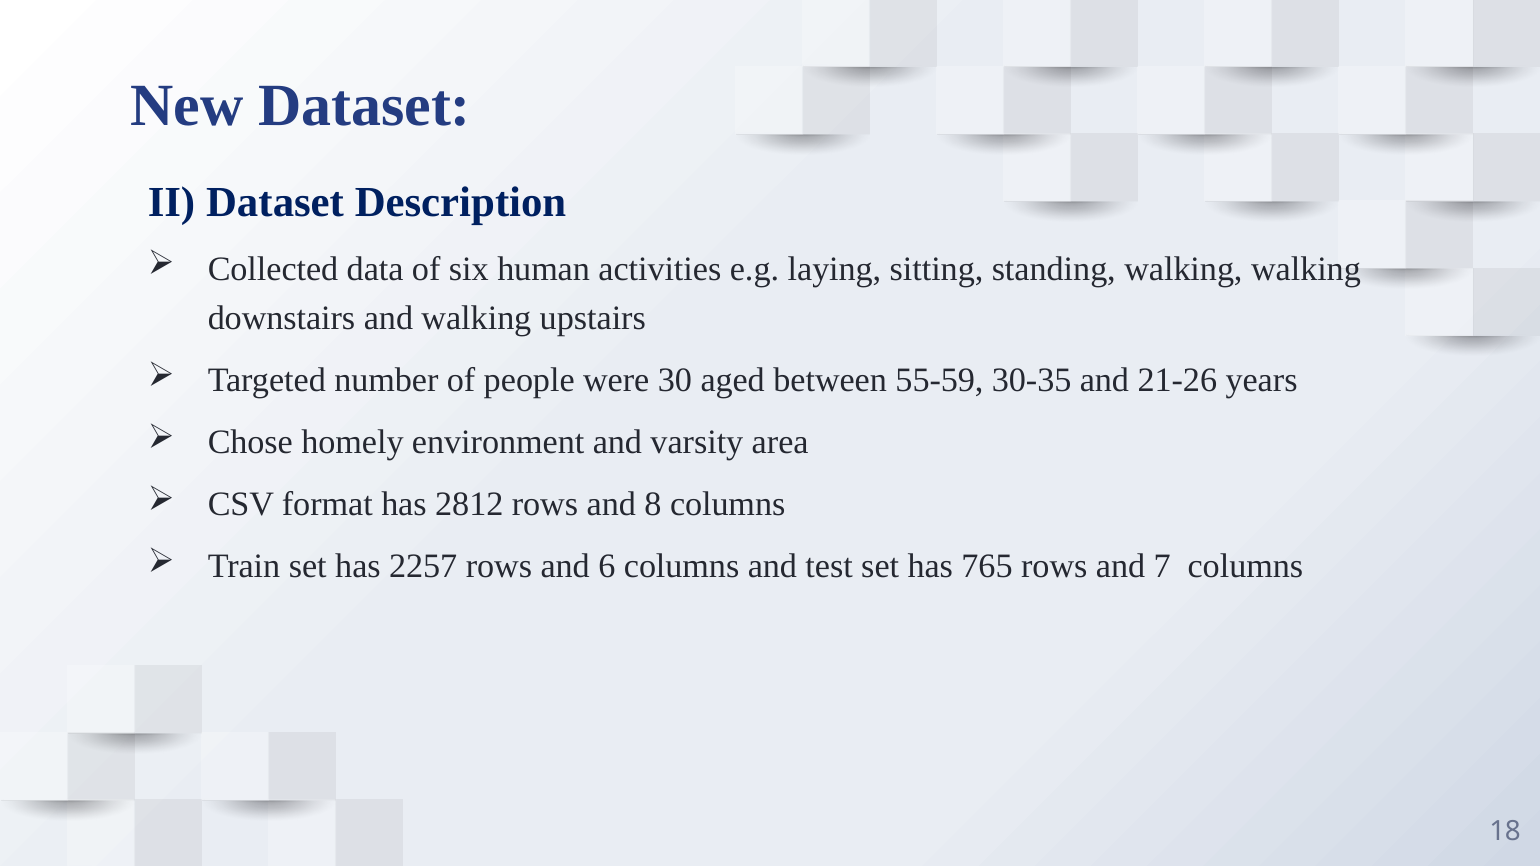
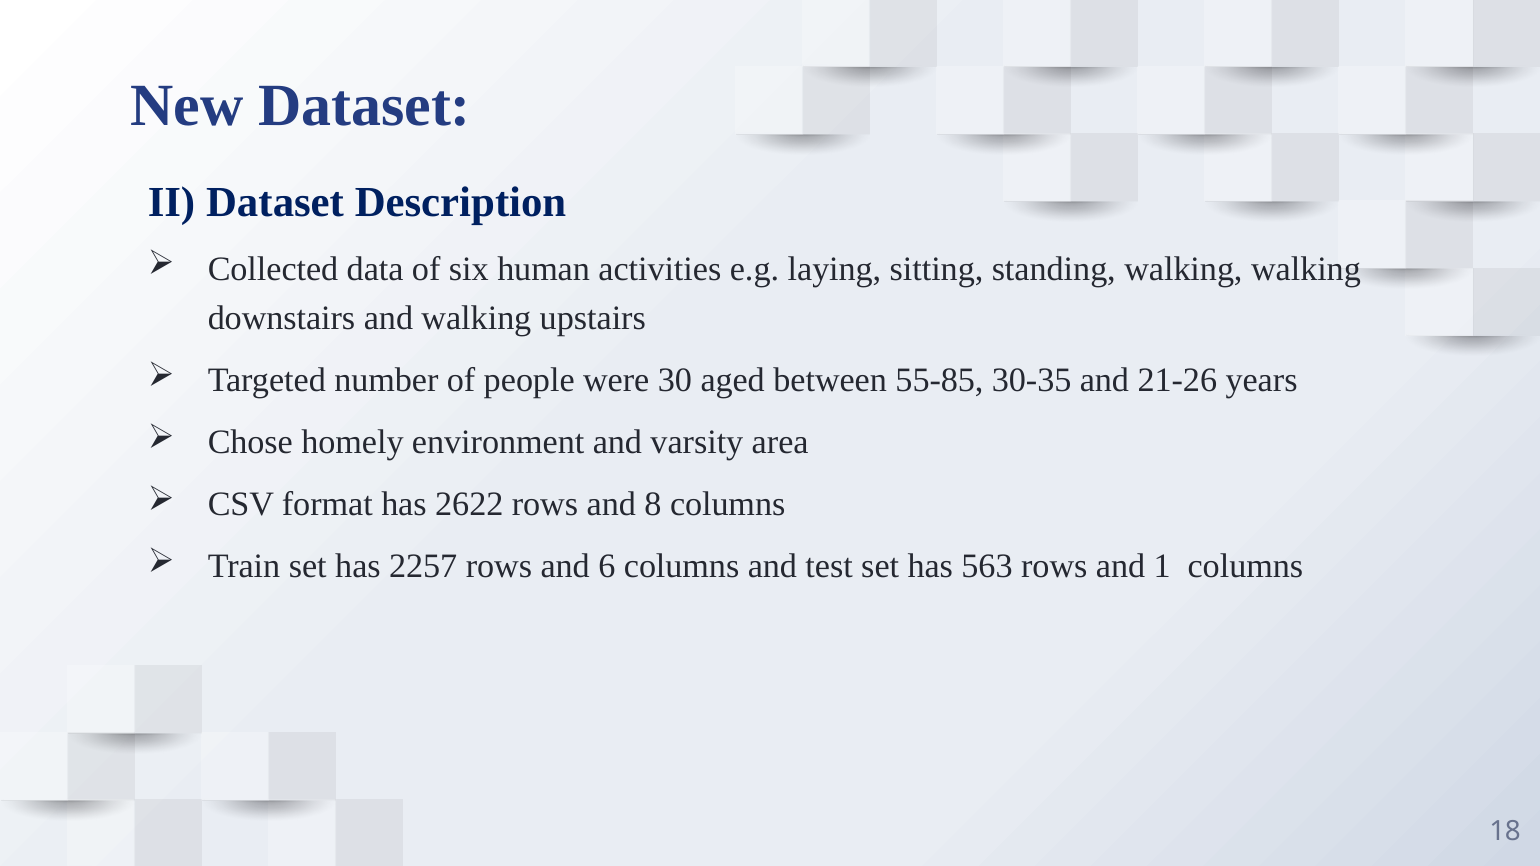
55-59: 55-59 -> 55-85 (939, 381)
2812: 2812 -> 2622 (469, 505)
765: 765 -> 563 (987, 567)
7: 7 -> 1 (1162, 567)
